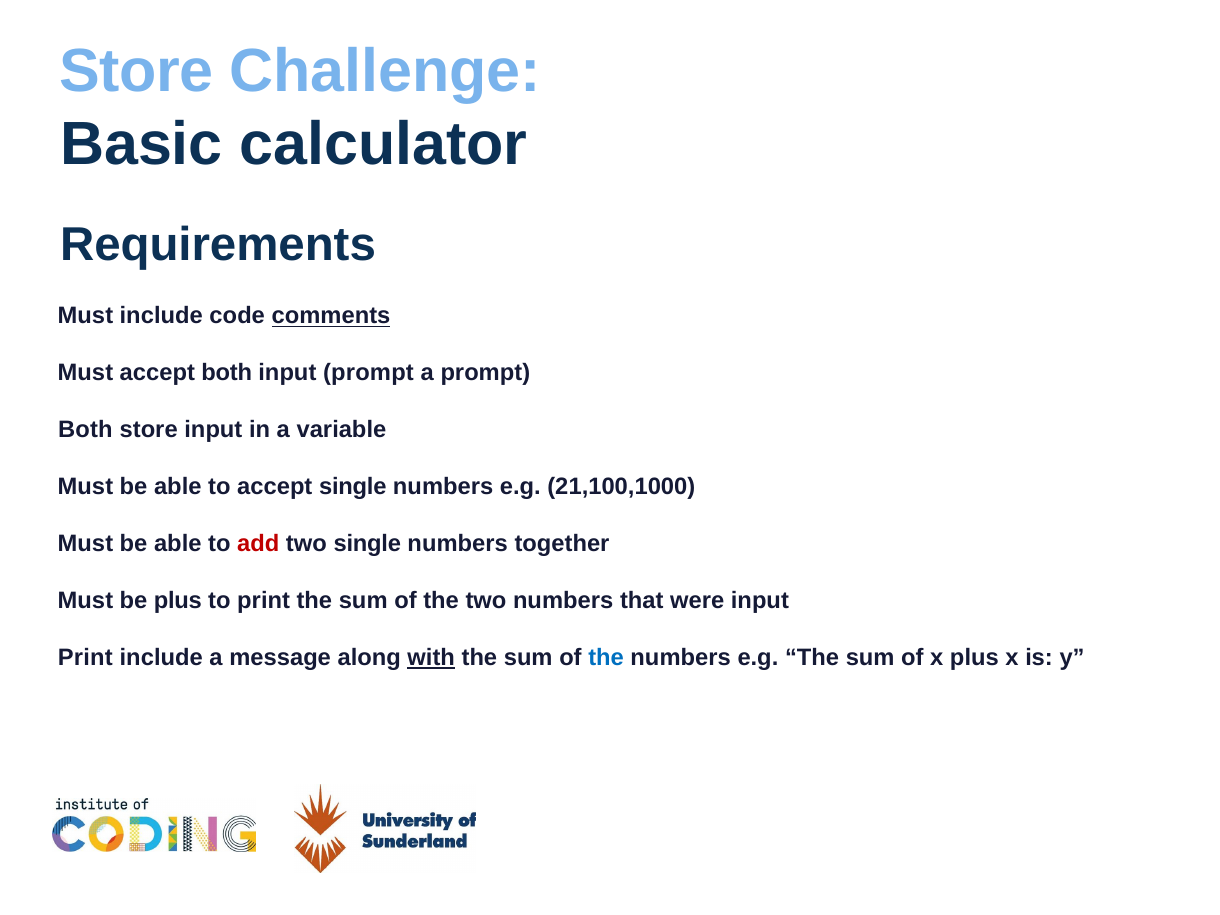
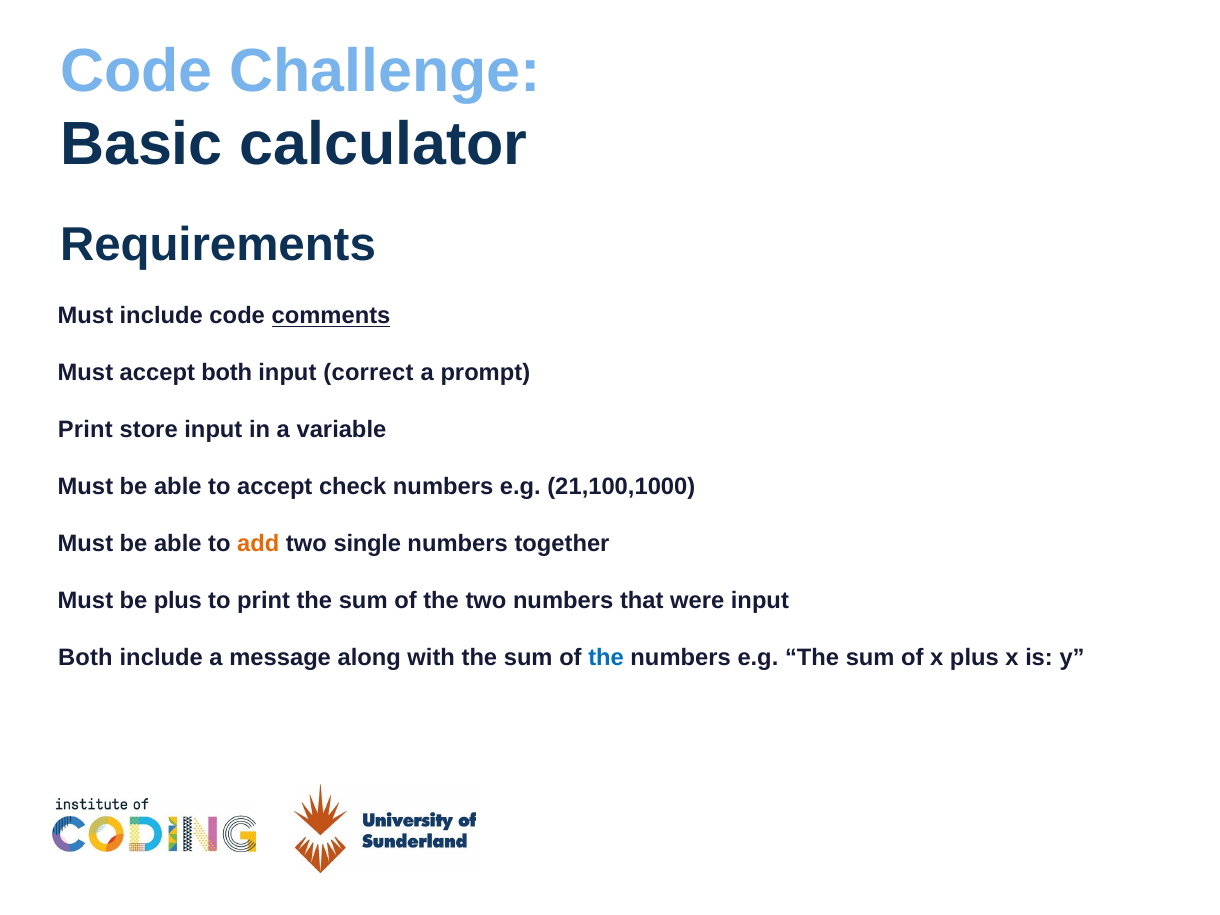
Store: Store -> Code (136, 71)
input prompt: prompt -> correct (368, 373)
Both: Both -> Print (85, 430)
accept single: single -> check (353, 487)
add colour: red -> orange (258, 544)
Print: Print -> Both (85, 658)
with underline: present -> none (431, 658)
